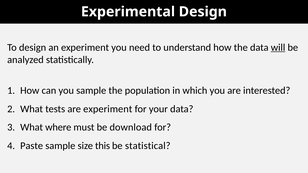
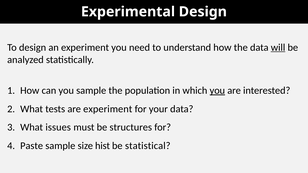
you underline: none -> present (217, 91)
where: where -> issues (58, 128)
download: download -> structures (131, 128)
this: this -> hist (103, 146)
